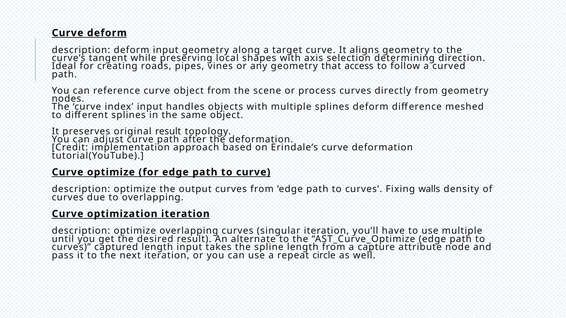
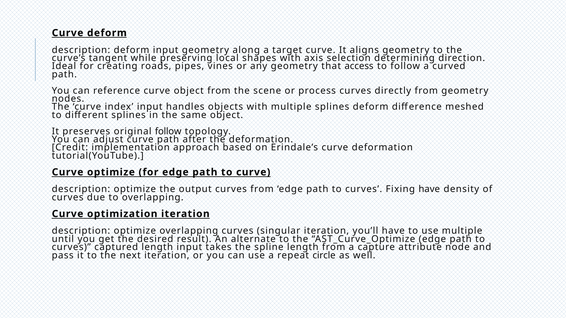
original result: result -> follow (168, 131)
Fixing walls: walls -> have (429, 189)
